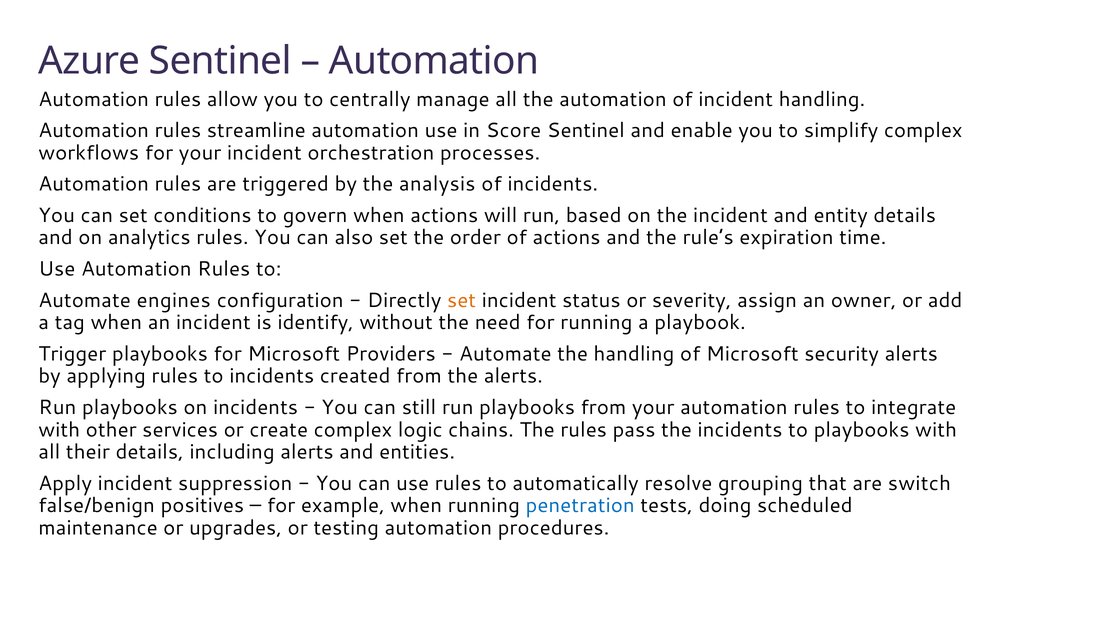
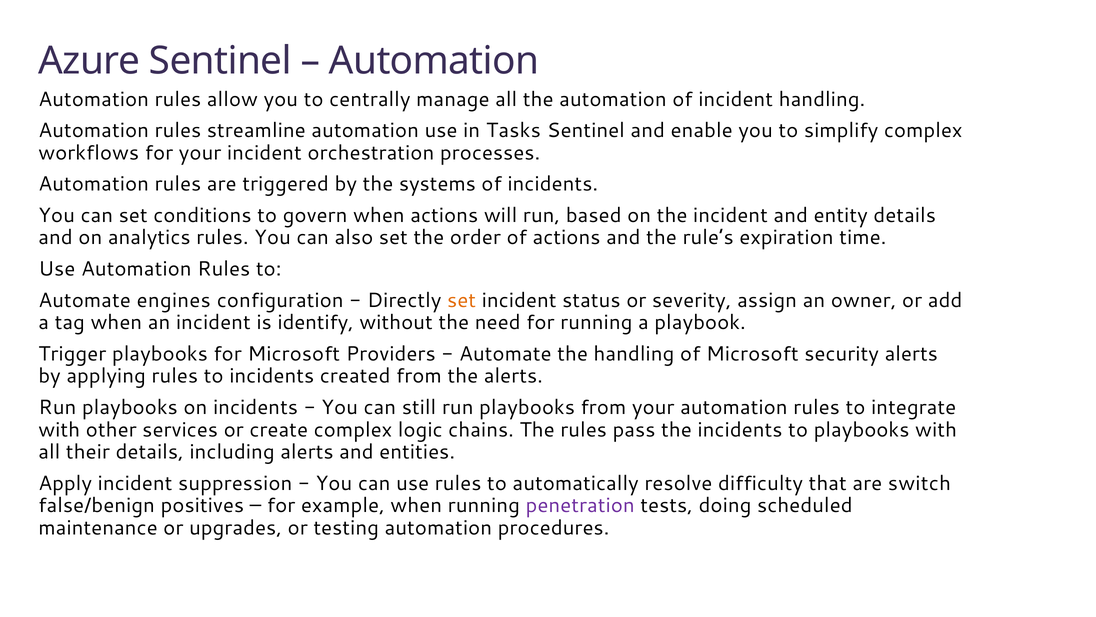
Score: Score -> Tasks (513, 130)
analysis: analysis -> systems (437, 184)
grouping: grouping -> difficulty (760, 483)
penetration colour: blue -> purple (580, 505)
